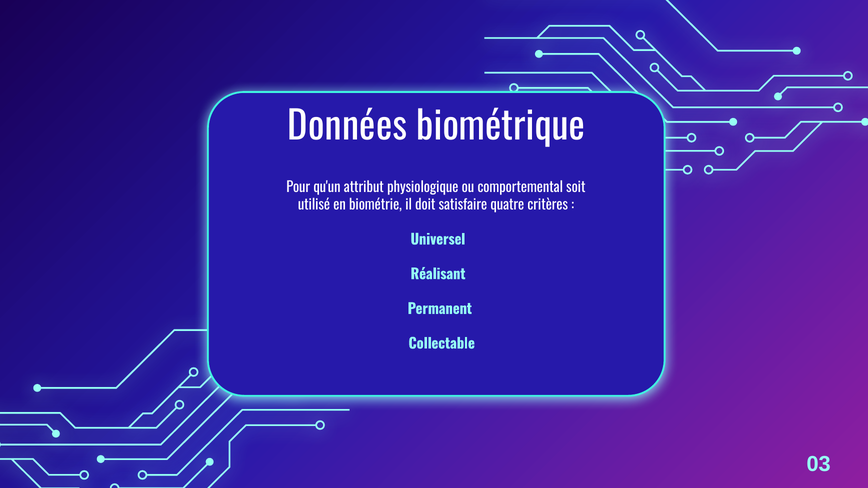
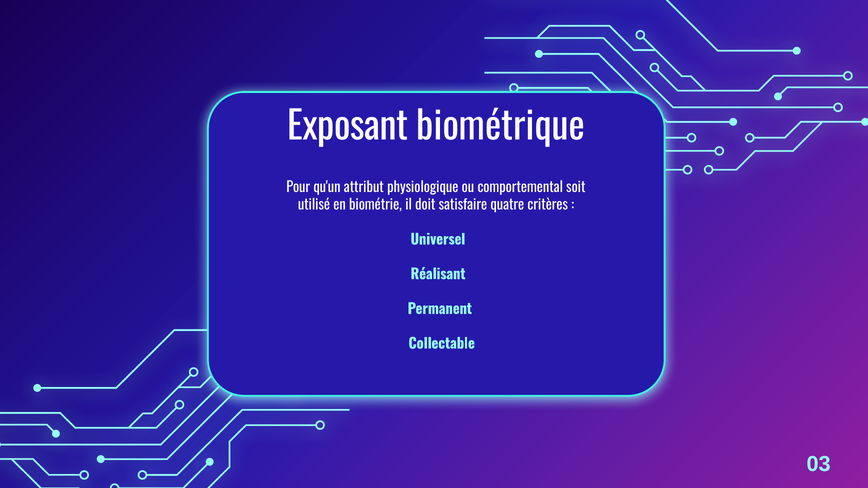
Données: Données -> Exposant (348, 127)
